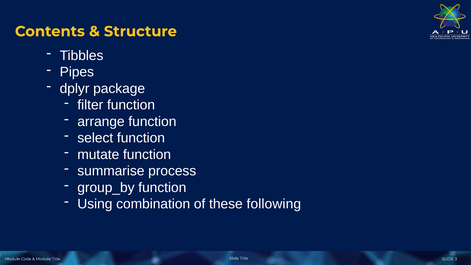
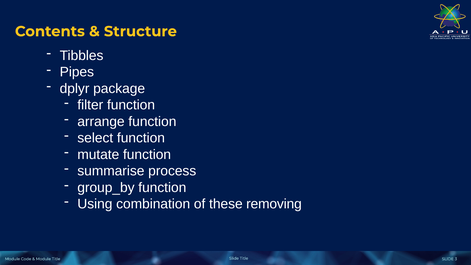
following: following -> removing (274, 204)
